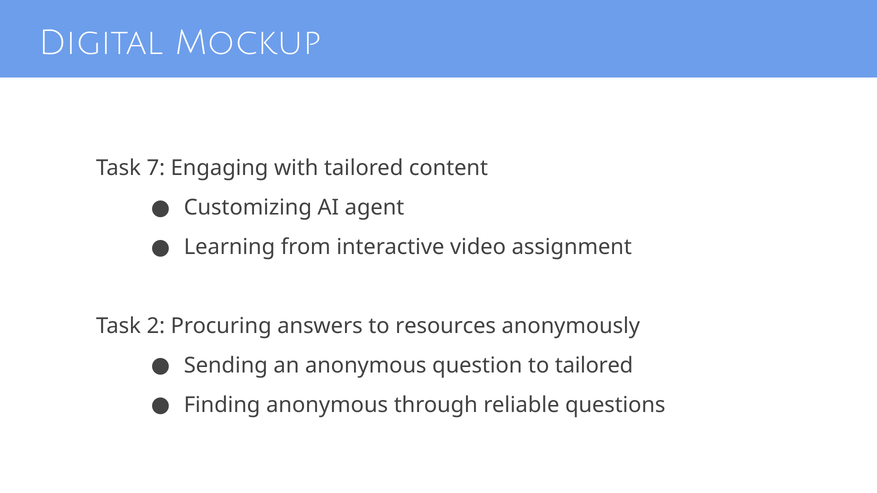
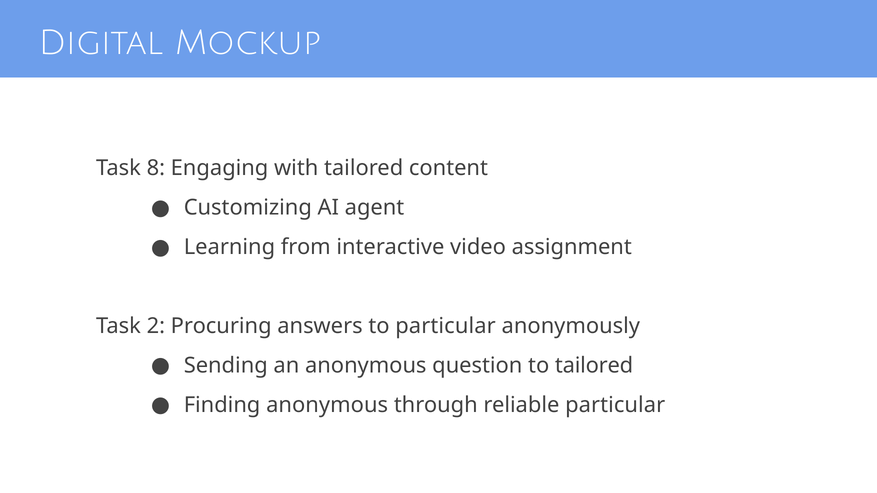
7: 7 -> 8 (156, 168)
to resources: resources -> particular (446, 326)
reliable questions: questions -> particular (615, 405)
